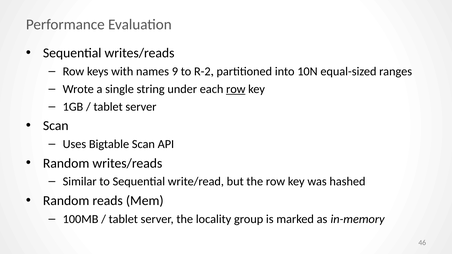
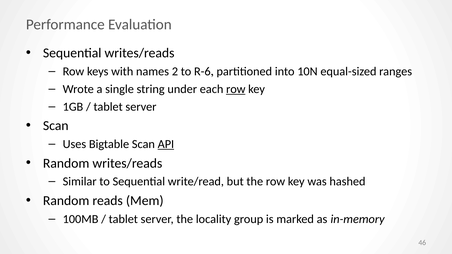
9: 9 -> 2 (175, 71)
R-2: R-2 -> R-6 (202, 71)
API underline: none -> present (166, 144)
